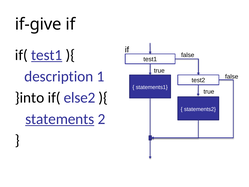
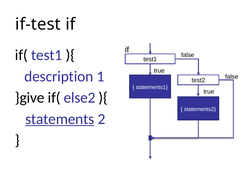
if-give: if-give -> if-test (38, 24)
test1 underline: present -> none (47, 55)
}into: }into -> }give (30, 98)
